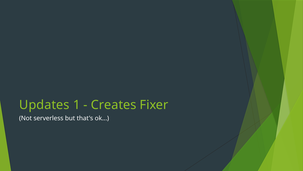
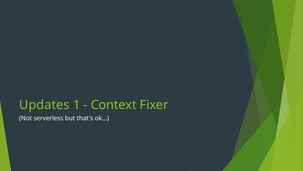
Creates: Creates -> Context (114, 105)
